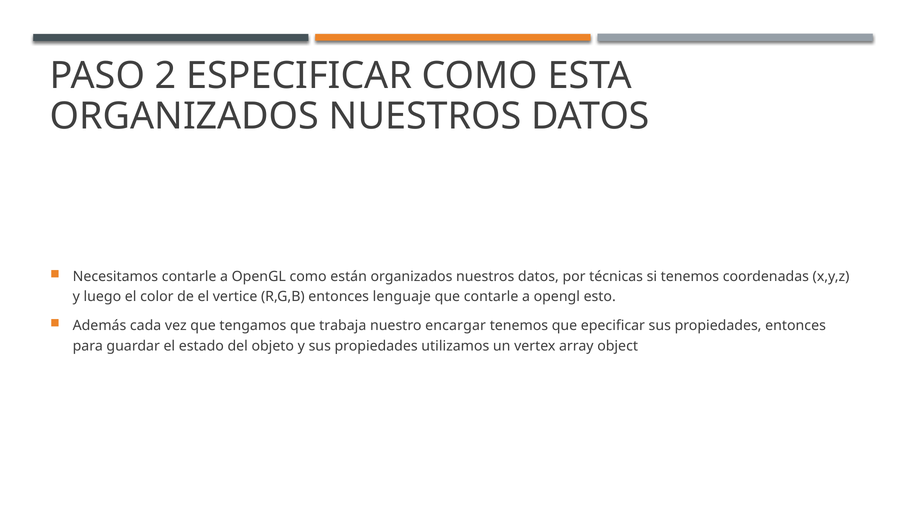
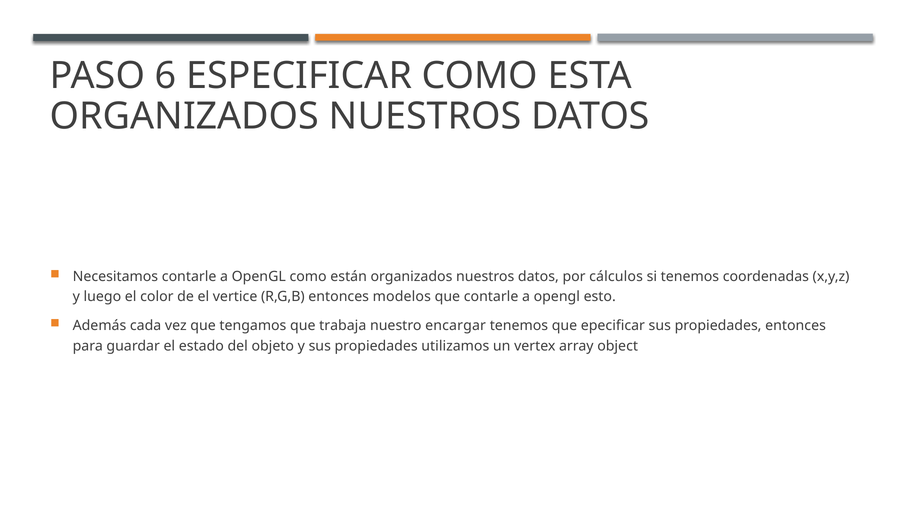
2: 2 -> 6 (166, 76)
técnicas: técnicas -> cálculos (616, 277)
lenguaje: lenguaje -> modelos (402, 297)
